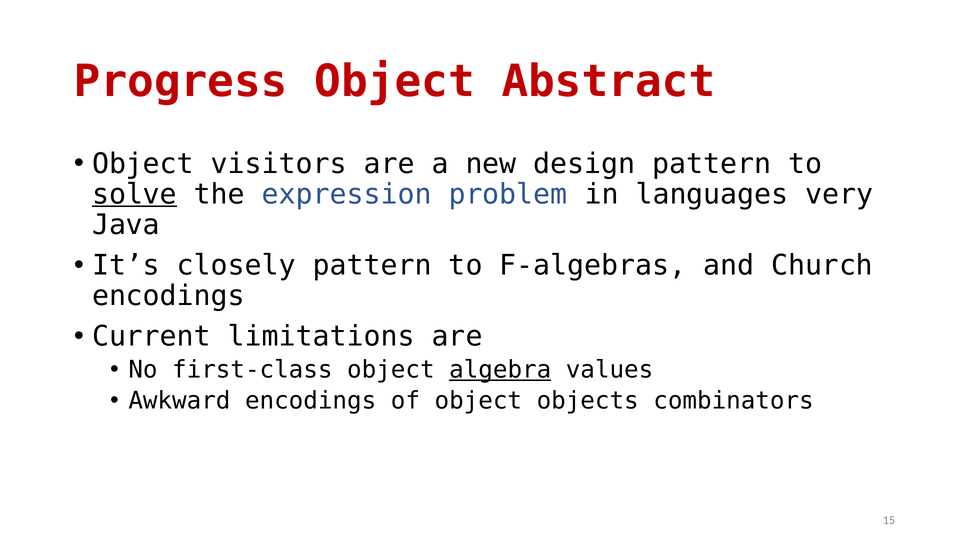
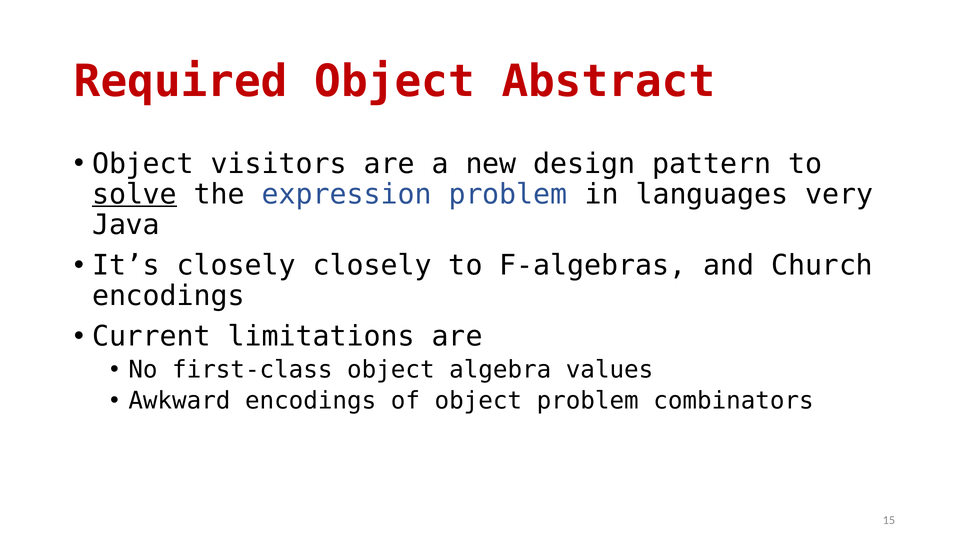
Progress: Progress -> Required (181, 81)
closely pattern: pattern -> closely (372, 265)
algebra underline: present -> none (500, 370)
object objects: objects -> problem (588, 401)
